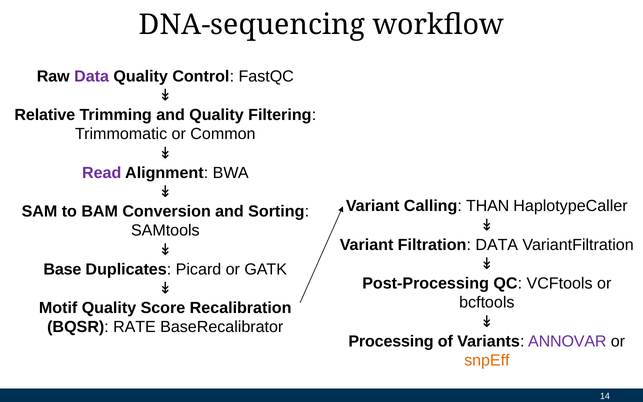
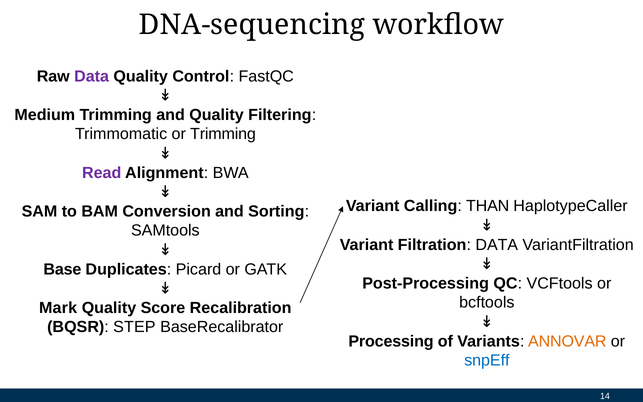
Relative: Relative -> Medium (45, 115)
or Common: Common -> Trimming (223, 134)
Motif: Motif -> Mark (58, 308)
RATE: RATE -> STEP (134, 327)
ANNOVAR colour: purple -> orange (567, 341)
snpEff colour: orange -> blue (487, 360)
